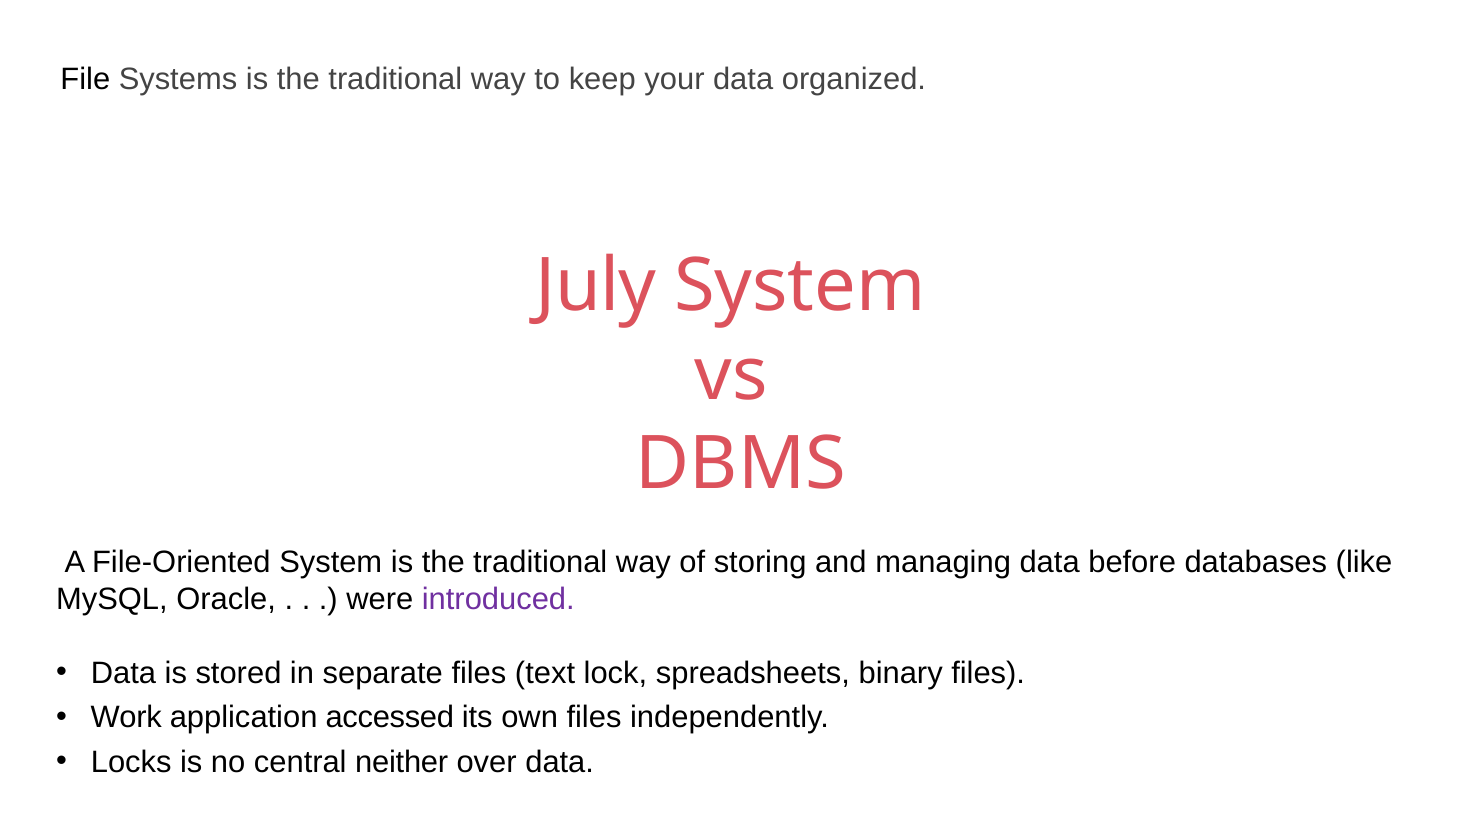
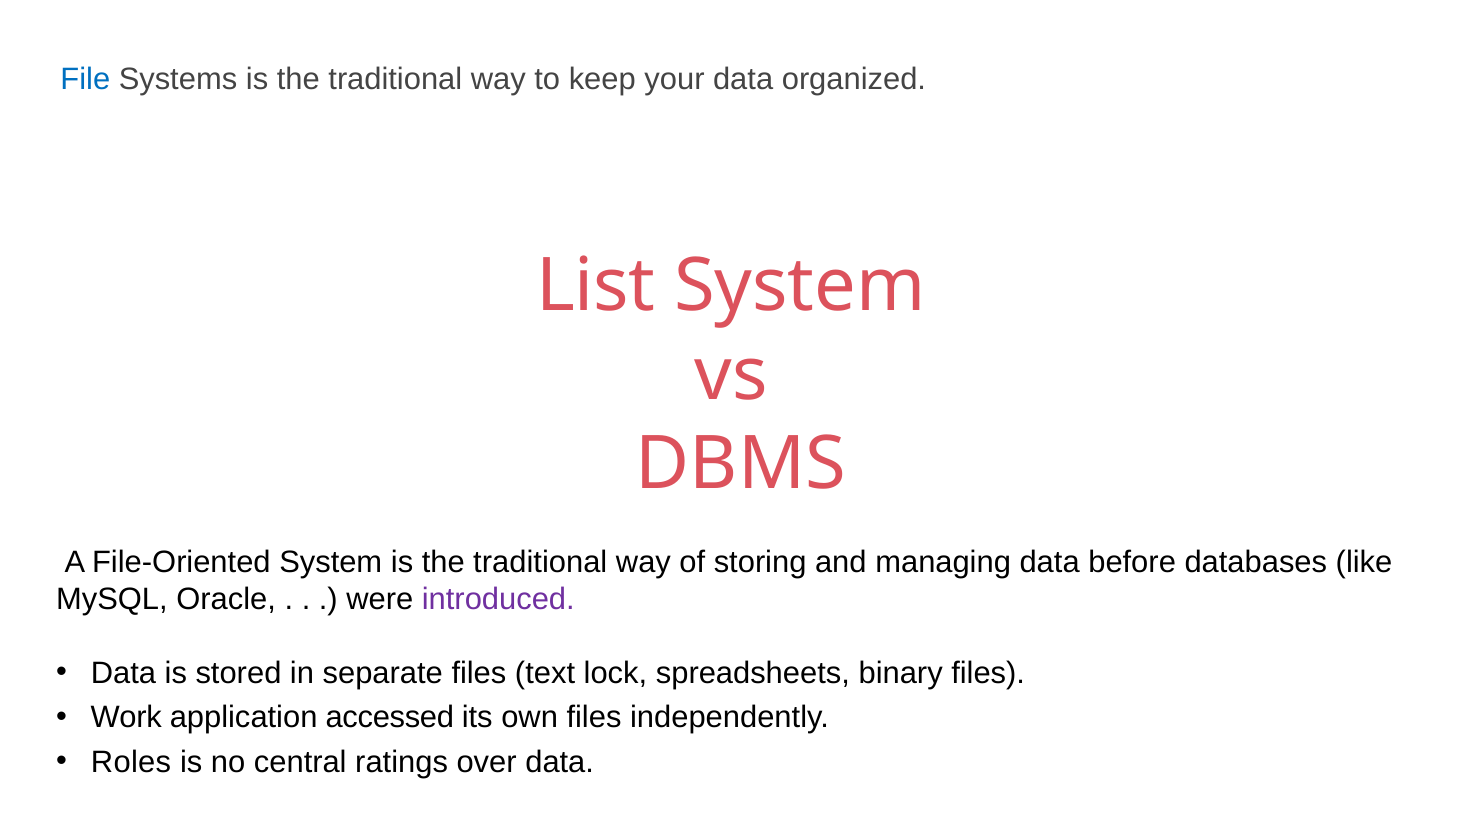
File colour: black -> blue (85, 79)
July: July -> List (596, 286)
Locks: Locks -> Roles (131, 762)
neither: neither -> ratings (402, 762)
